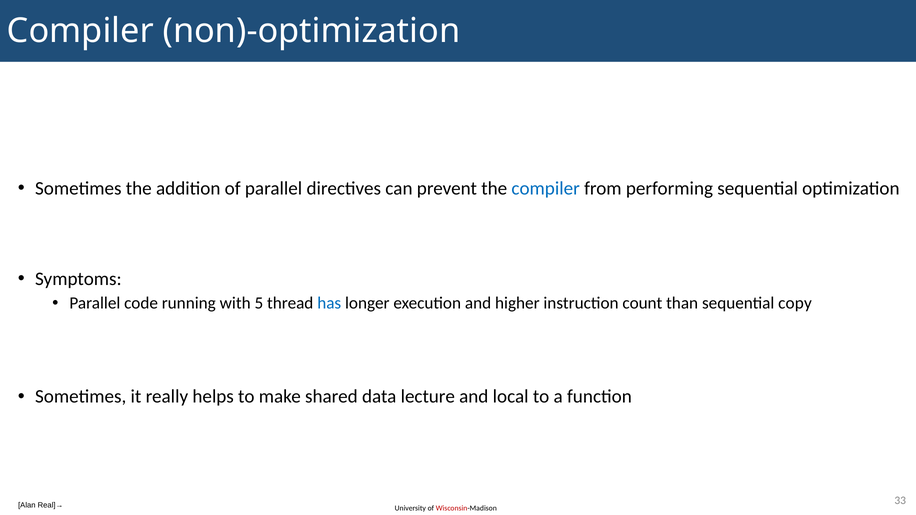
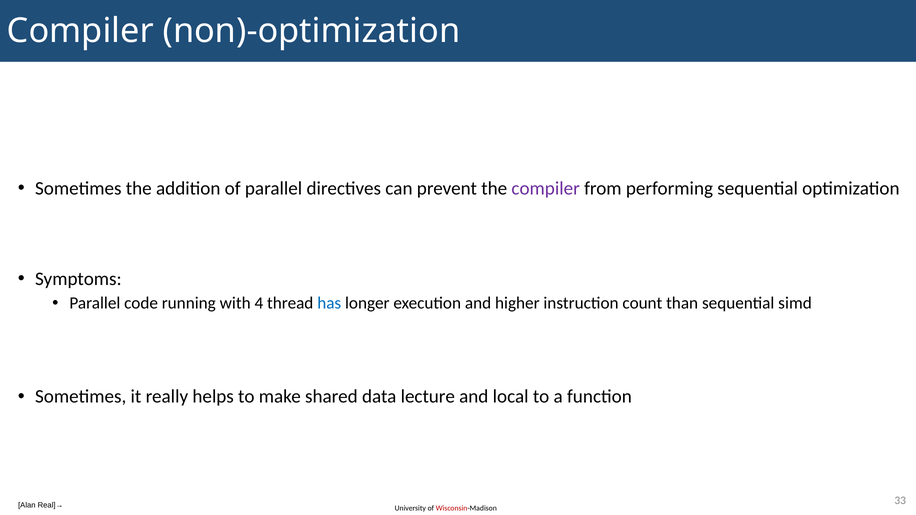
compiler colour: blue -> purple (546, 189)
5: 5 -> 4 (259, 303)
copy: copy -> simd (795, 303)
